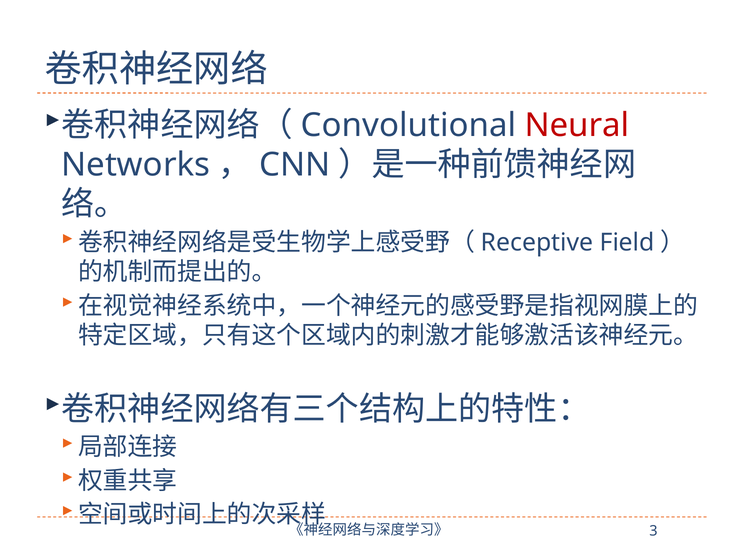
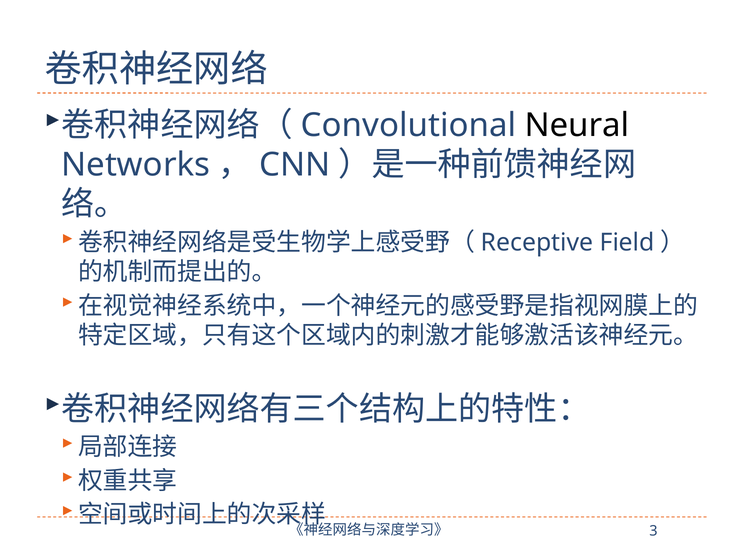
Neural colour: red -> black (577, 125)
